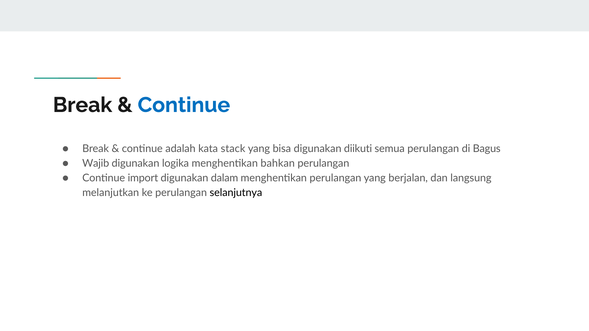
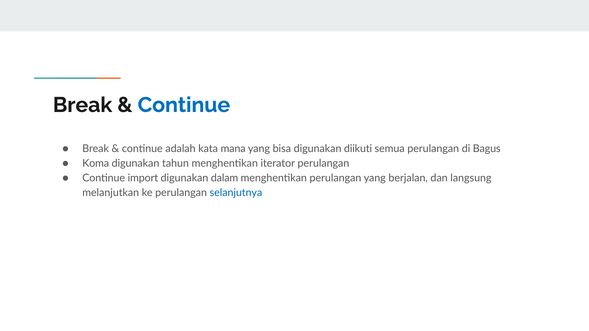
stack: stack -> mana (233, 149)
Wajib: Wajib -> Koma (96, 164)
logika: logika -> tahun (175, 164)
bahkan: bahkan -> iterator (278, 164)
selanjutnya colour: black -> blue (236, 193)
